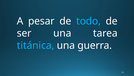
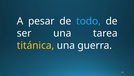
titánica colour: light blue -> yellow (36, 45)
